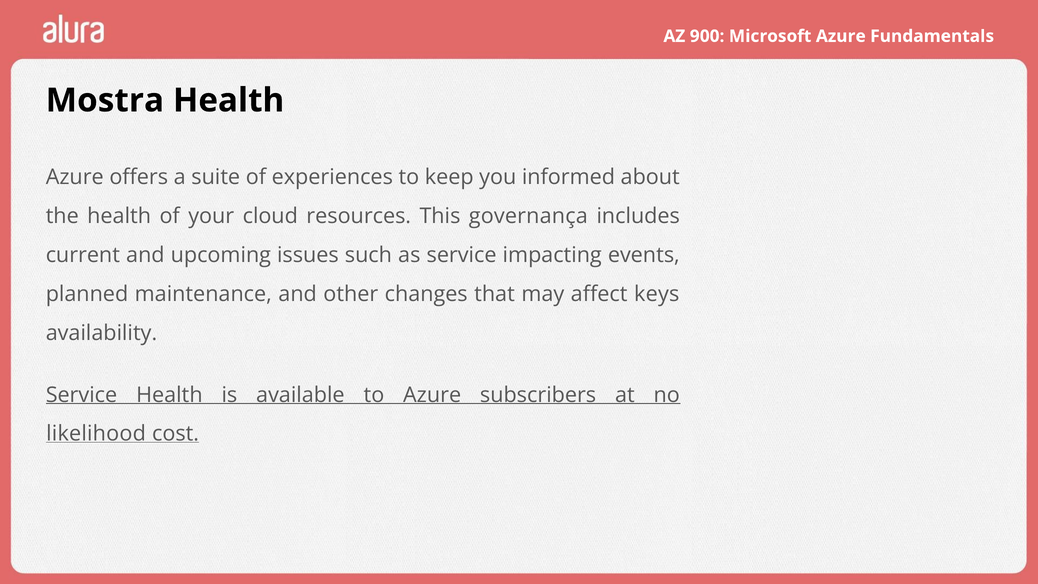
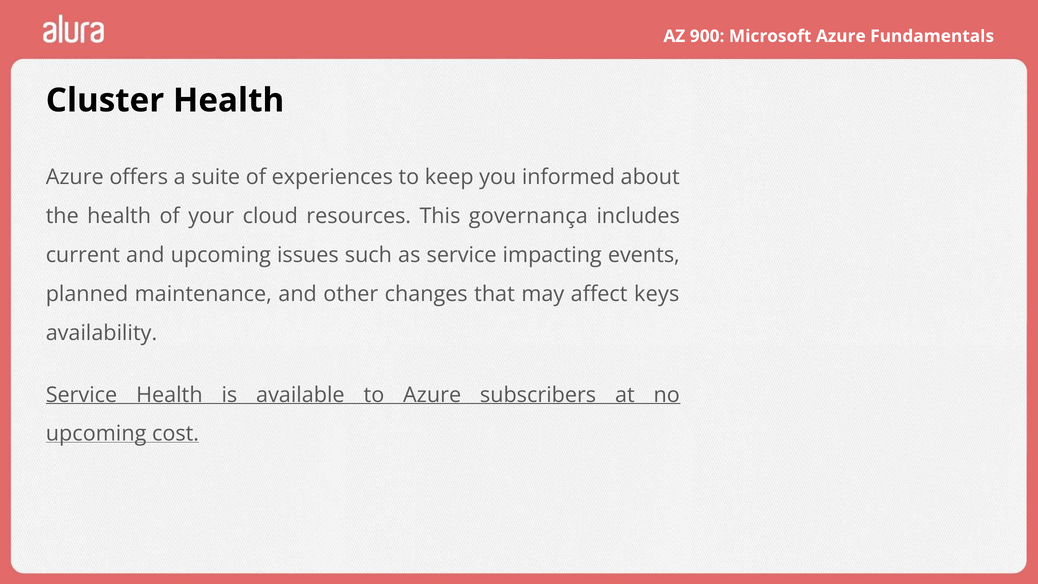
Mostra: Mostra -> Cluster (105, 100)
likelihood: likelihood -> upcoming (96, 434)
